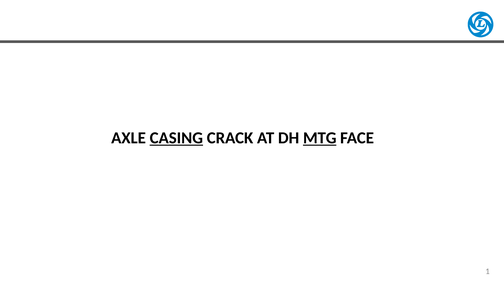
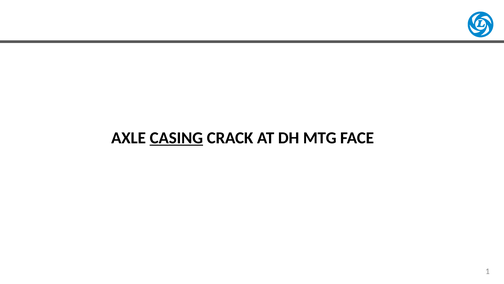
MTG underline: present -> none (320, 138)
